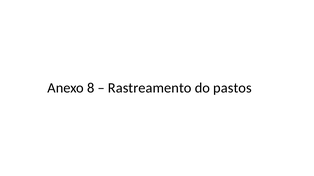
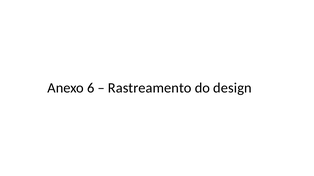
8: 8 -> 6 (91, 88)
pastos: pastos -> design (232, 88)
